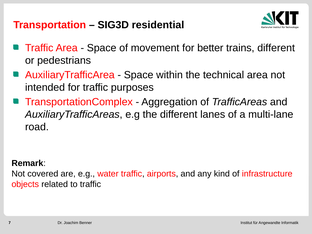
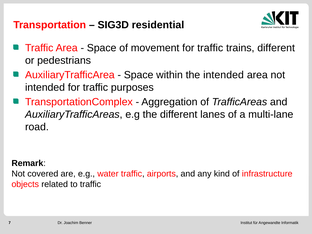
movement for better: better -> traffic (210, 48)
the technical: technical -> intended (224, 75)
